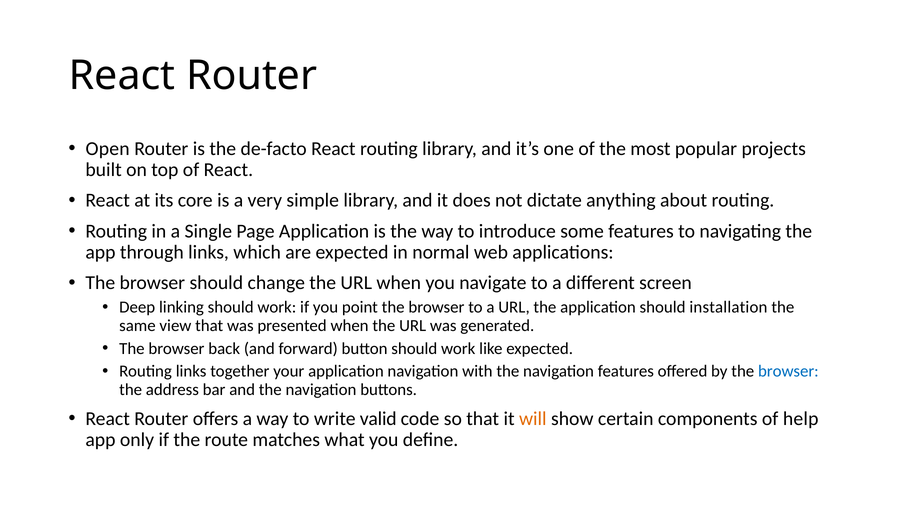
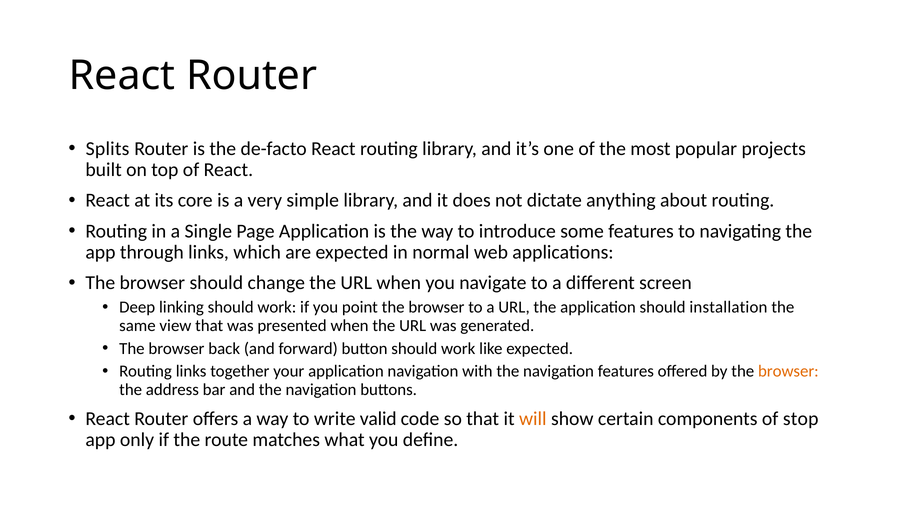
Open: Open -> Splits (108, 149)
browser colour: blue -> orange (788, 372)
help: help -> stop (801, 419)
